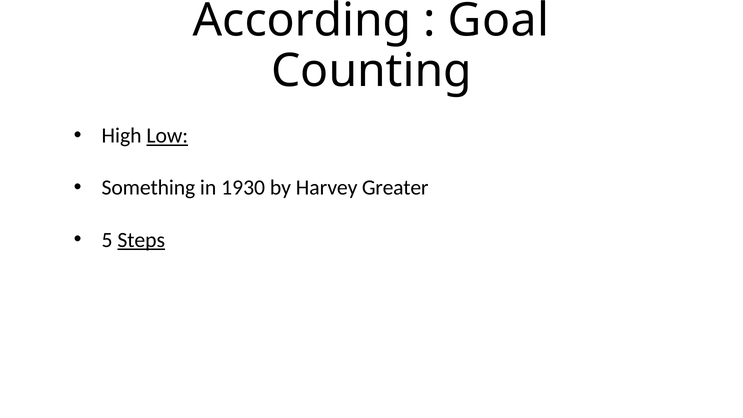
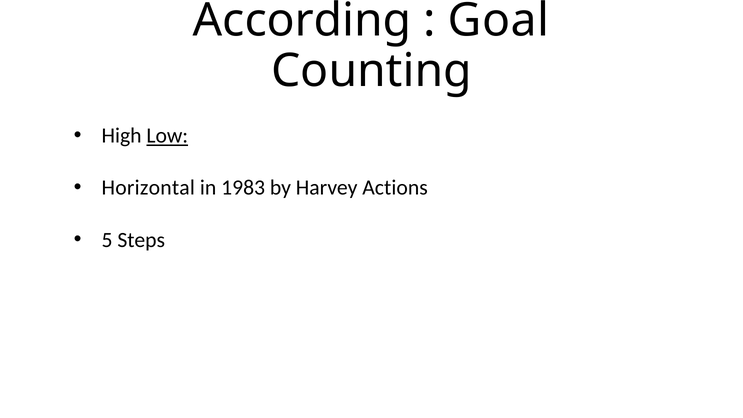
Something: Something -> Horizontal (148, 188)
1930: 1930 -> 1983 (243, 188)
Greater: Greater -> Actions (395, 188)
Steps underline: present -> none (141, 240)
